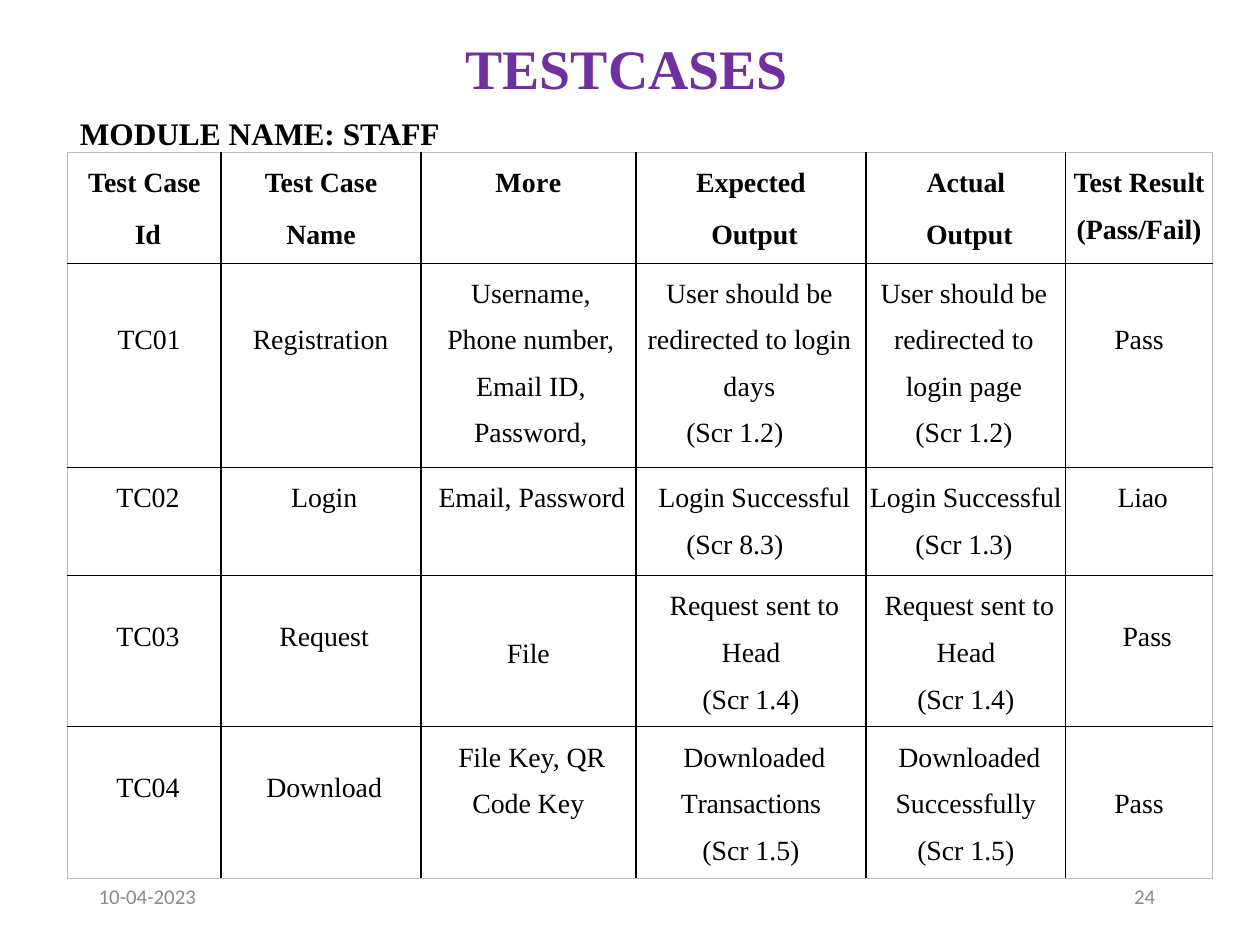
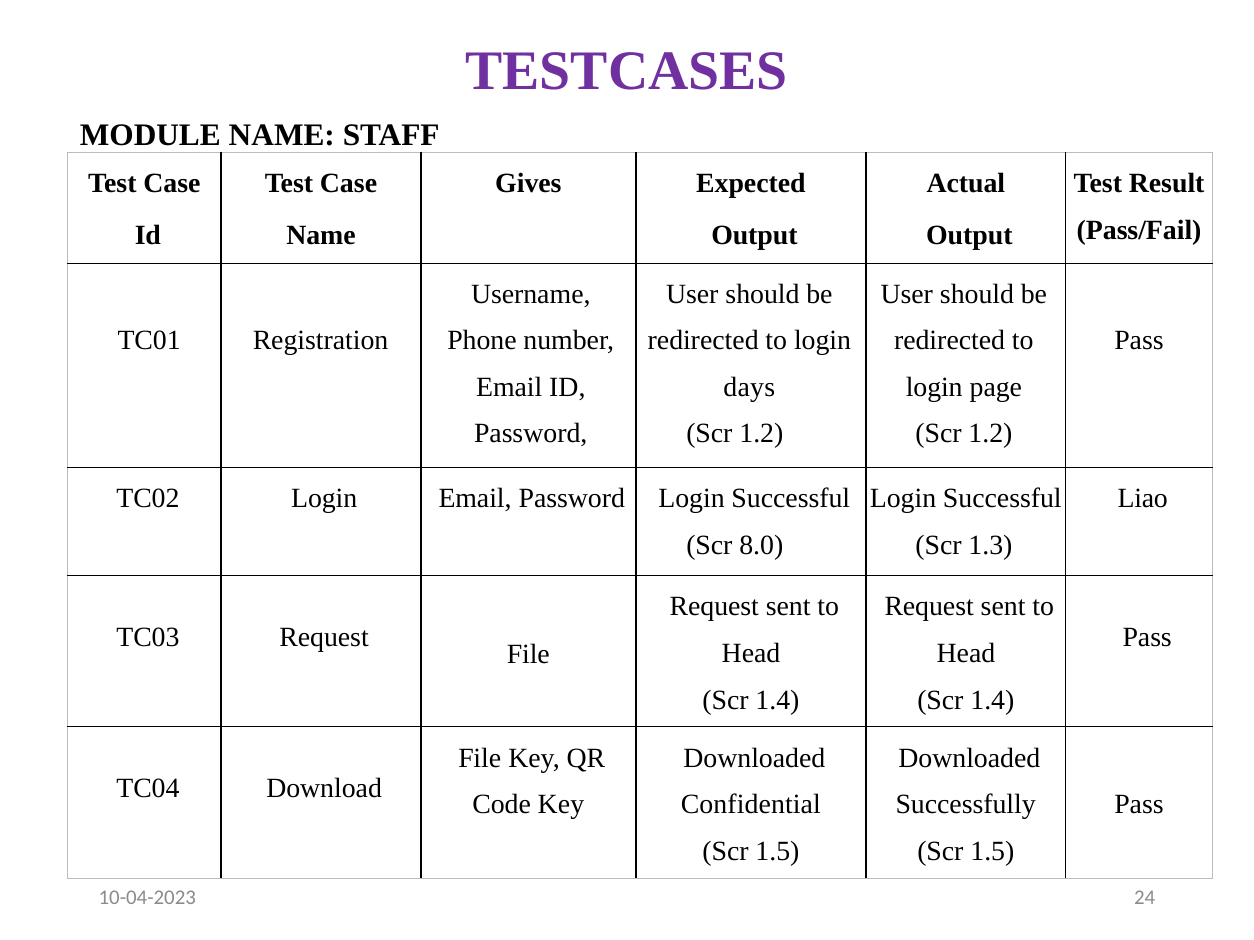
More: More -> Gives (528, 184)
8.3: 8.3 -> 8.0 (761, 545)
Transactions: Transactions -> Confidential (751, 805)
